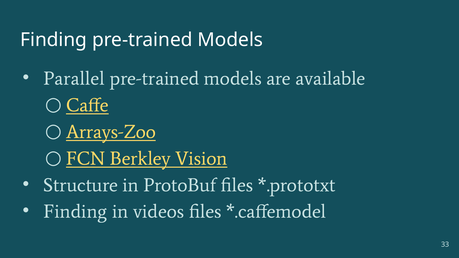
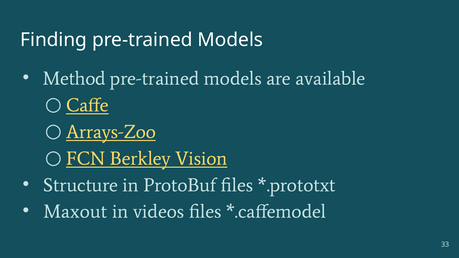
Parallel: Parallel -> Method (74, 79)
Finding: Finding -> Maxout (75, 212)
